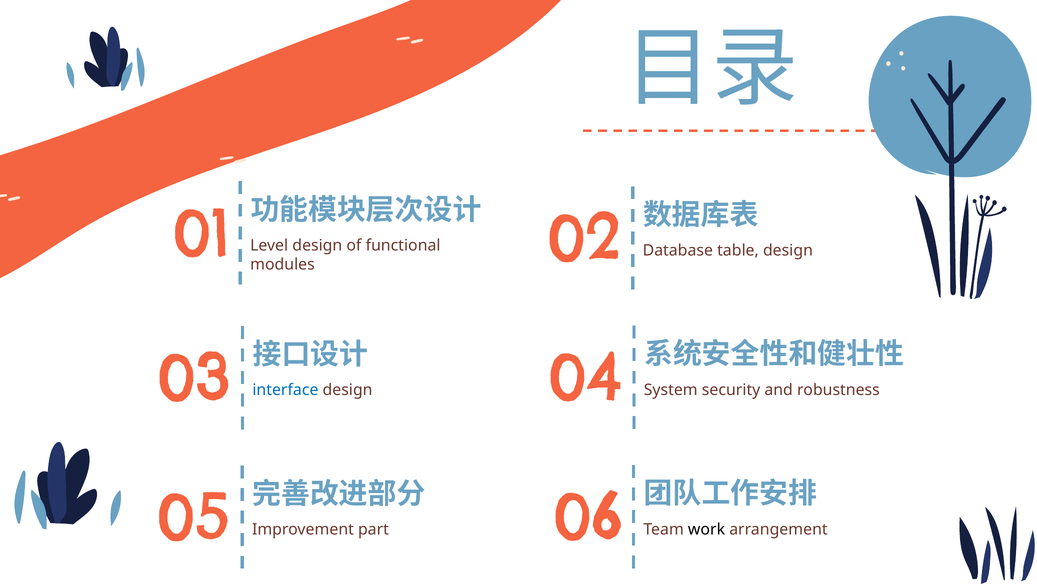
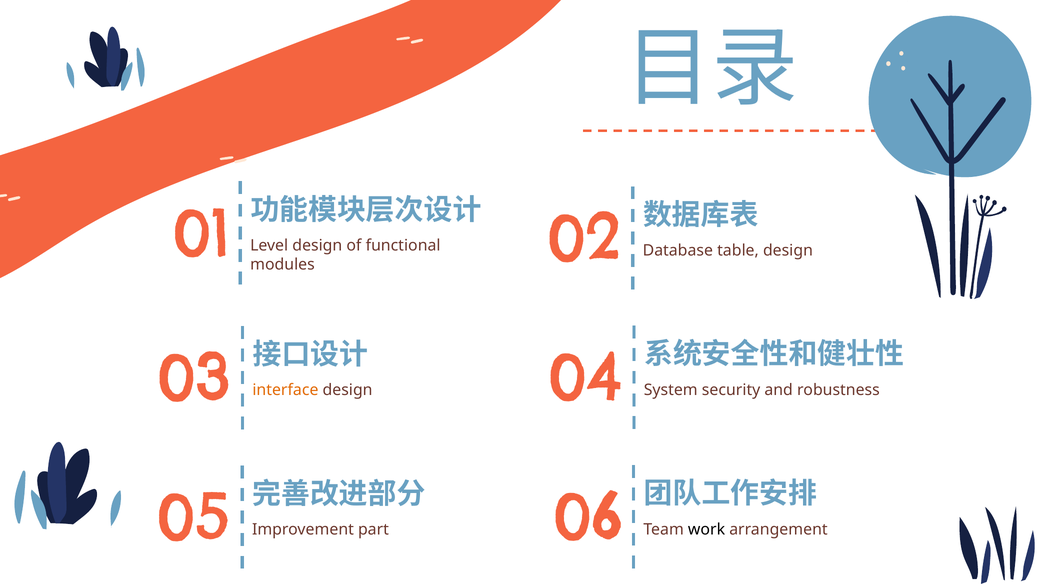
interface colour: blue -> orange (285, 390)
